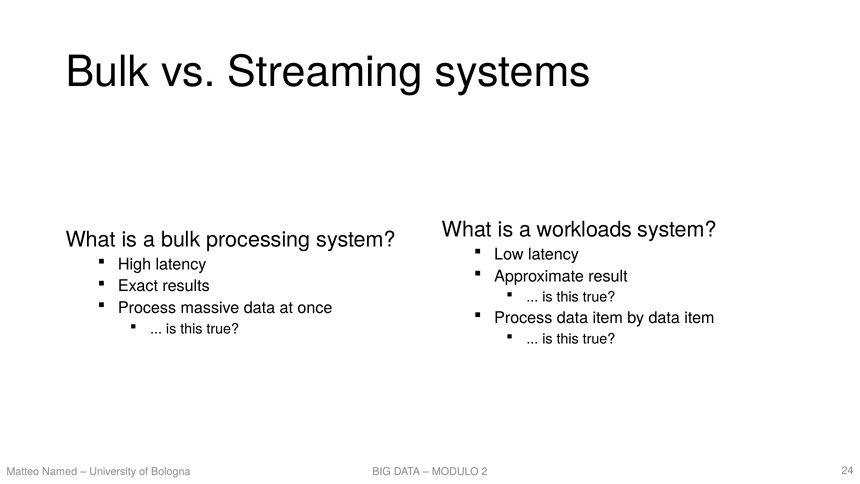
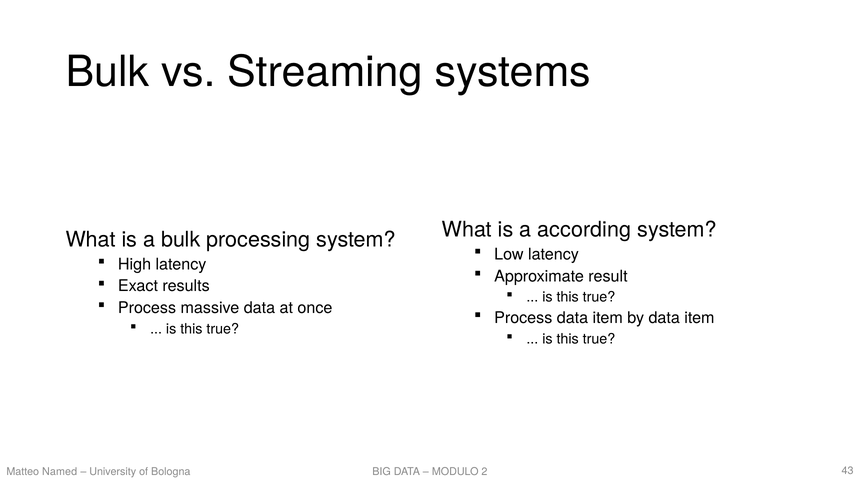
workloads: workloads -> according (584, 229)
24: 24 -> 43 (848, 470)
